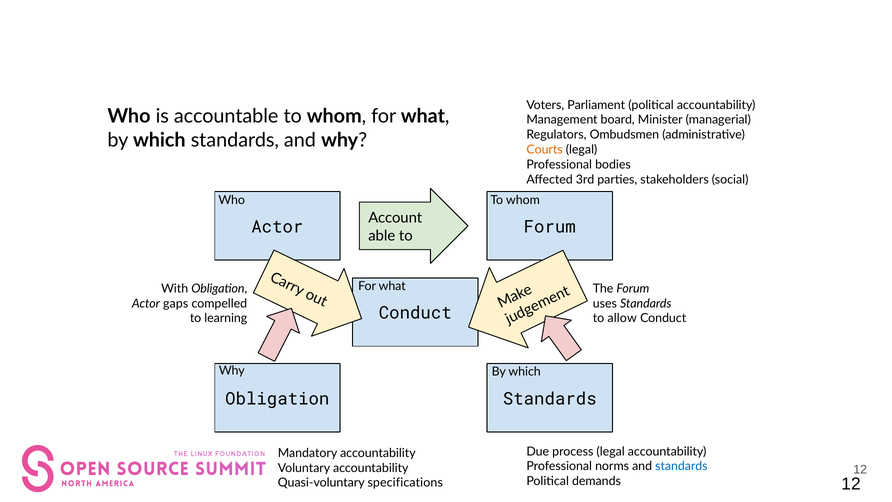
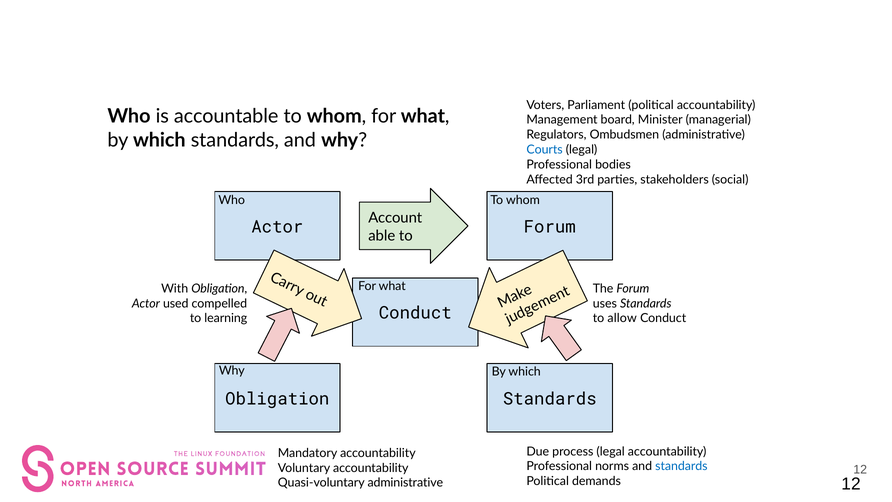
Courts colour: orange -> blue (545, 150)
gaps: gaps -> used (176, 303)
Quasi-voluntary specifications: specifications -> administrative (405, 483)
